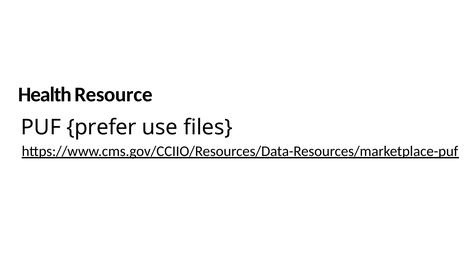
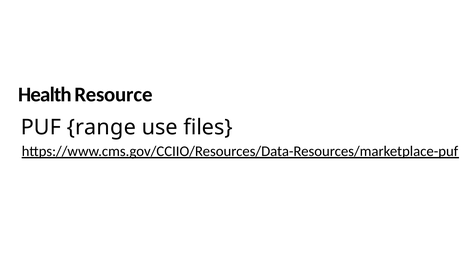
prefer: prefer -> range (101, 127)
